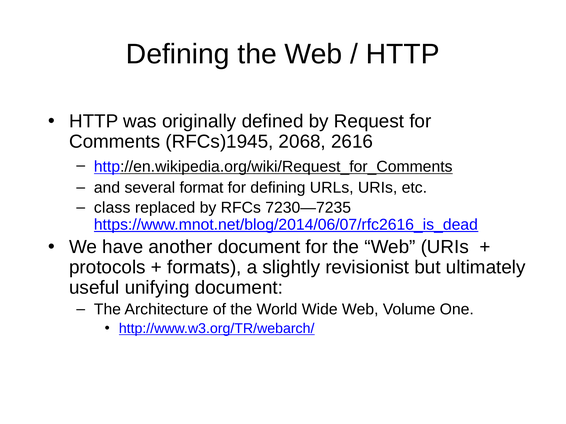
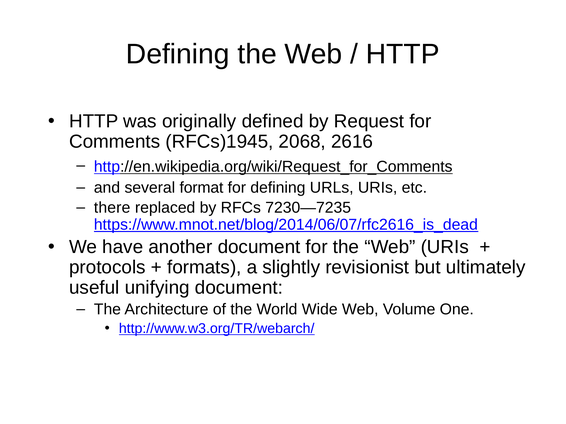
class: class -> there (112, 208)
